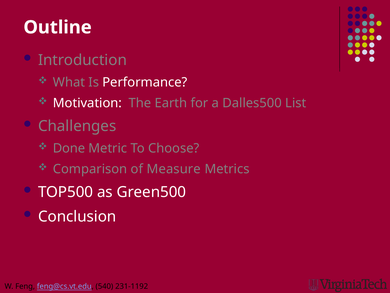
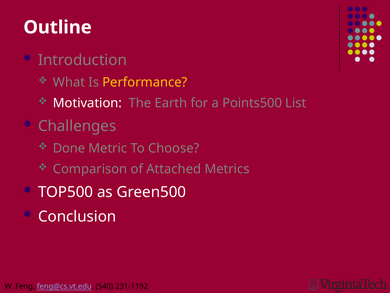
Performance colour: white -> yellow (145, 82)
Dalles500: Dalles500 -> Points500 (252, 103)
Measure: Measure -> Attached (174, 169)
